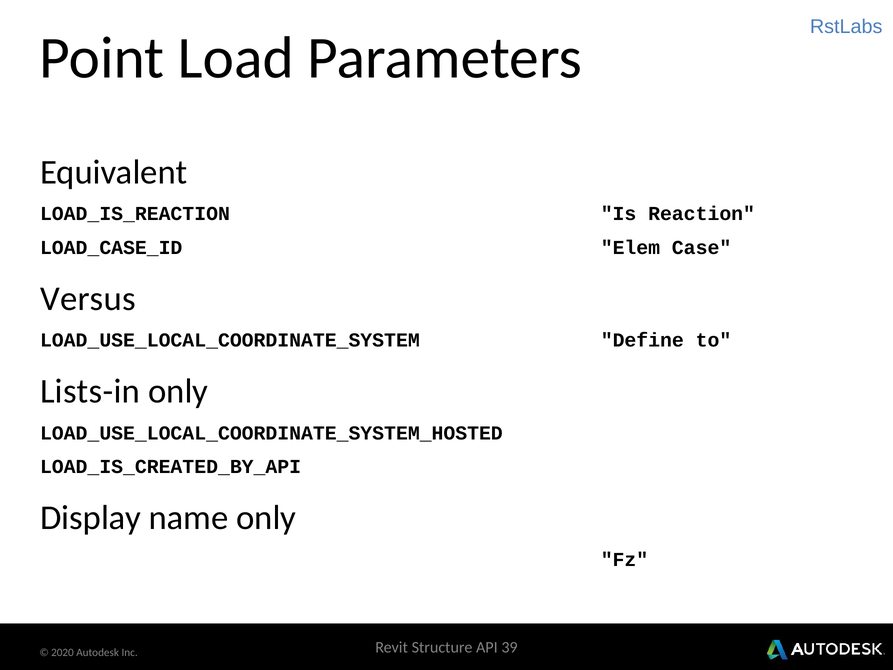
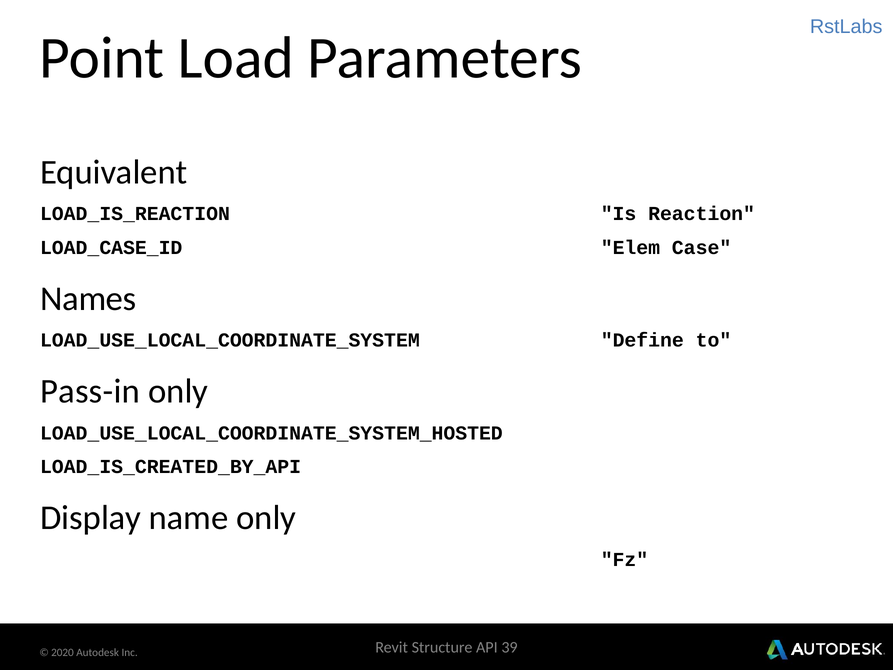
Versus: Versus -> Names (88, 299)
Lists-in: Lists-in -> Pass-in (90, 391)
